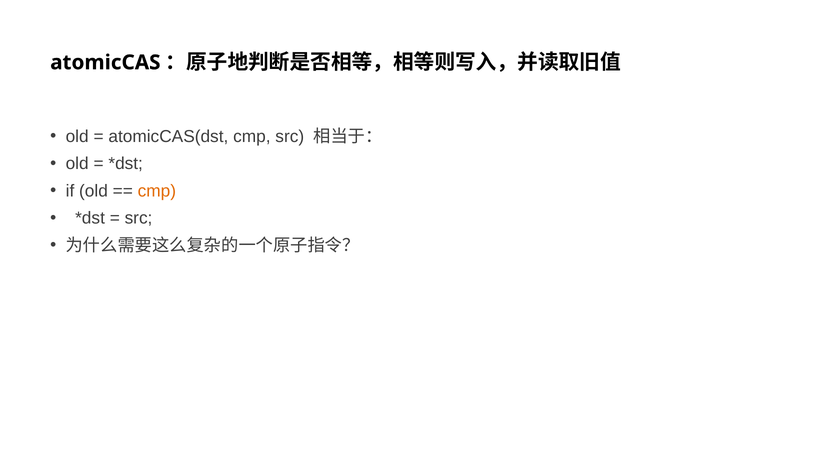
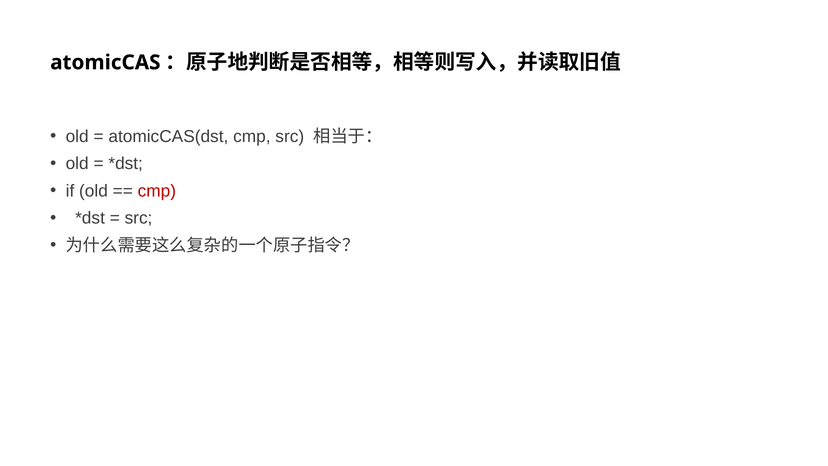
cmp colour: orange -> red (157, 191)
